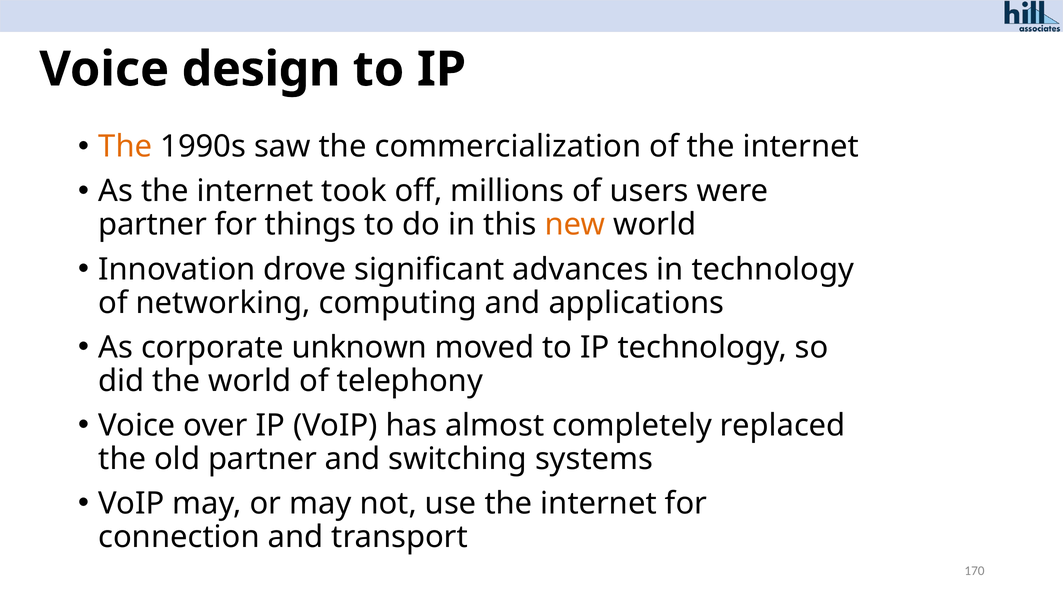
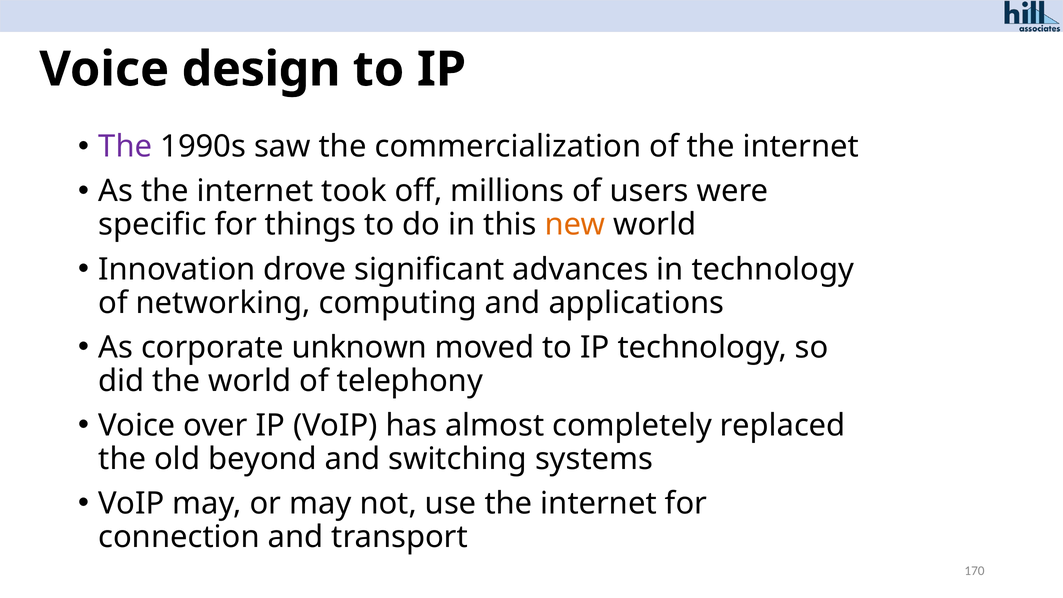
The colour: orange -> purple (125, 147)
partner: partner -> specific (152, 225)
old partner: partner -> beyond (262, 459)
